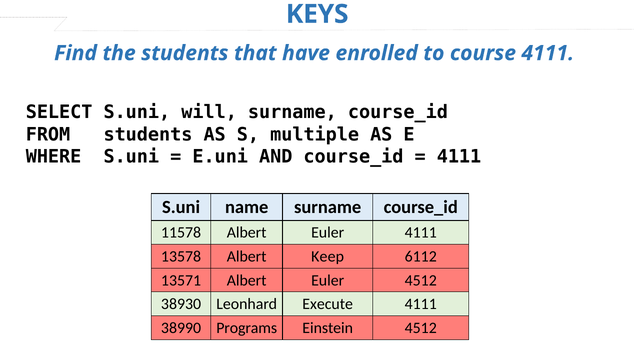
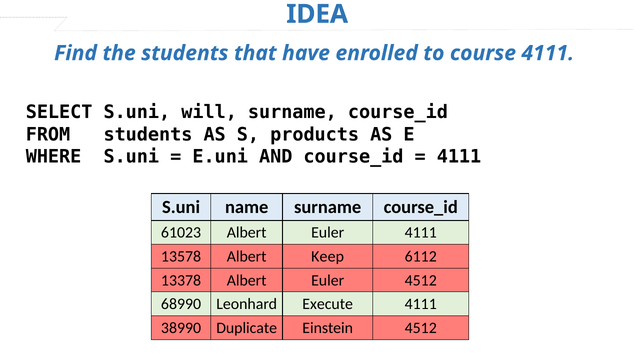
KEYS: KEYS -> IDEA (317, 14)
multiple: multiple -> products (315, 134)
11578: 11578 -> 61023 (181, 232)
13571: 13571 -> 13378 (181, 280)
38930: 38930 -> 68990 (181, 304)
Programs: Programs -> Duplicate (247, 328)
